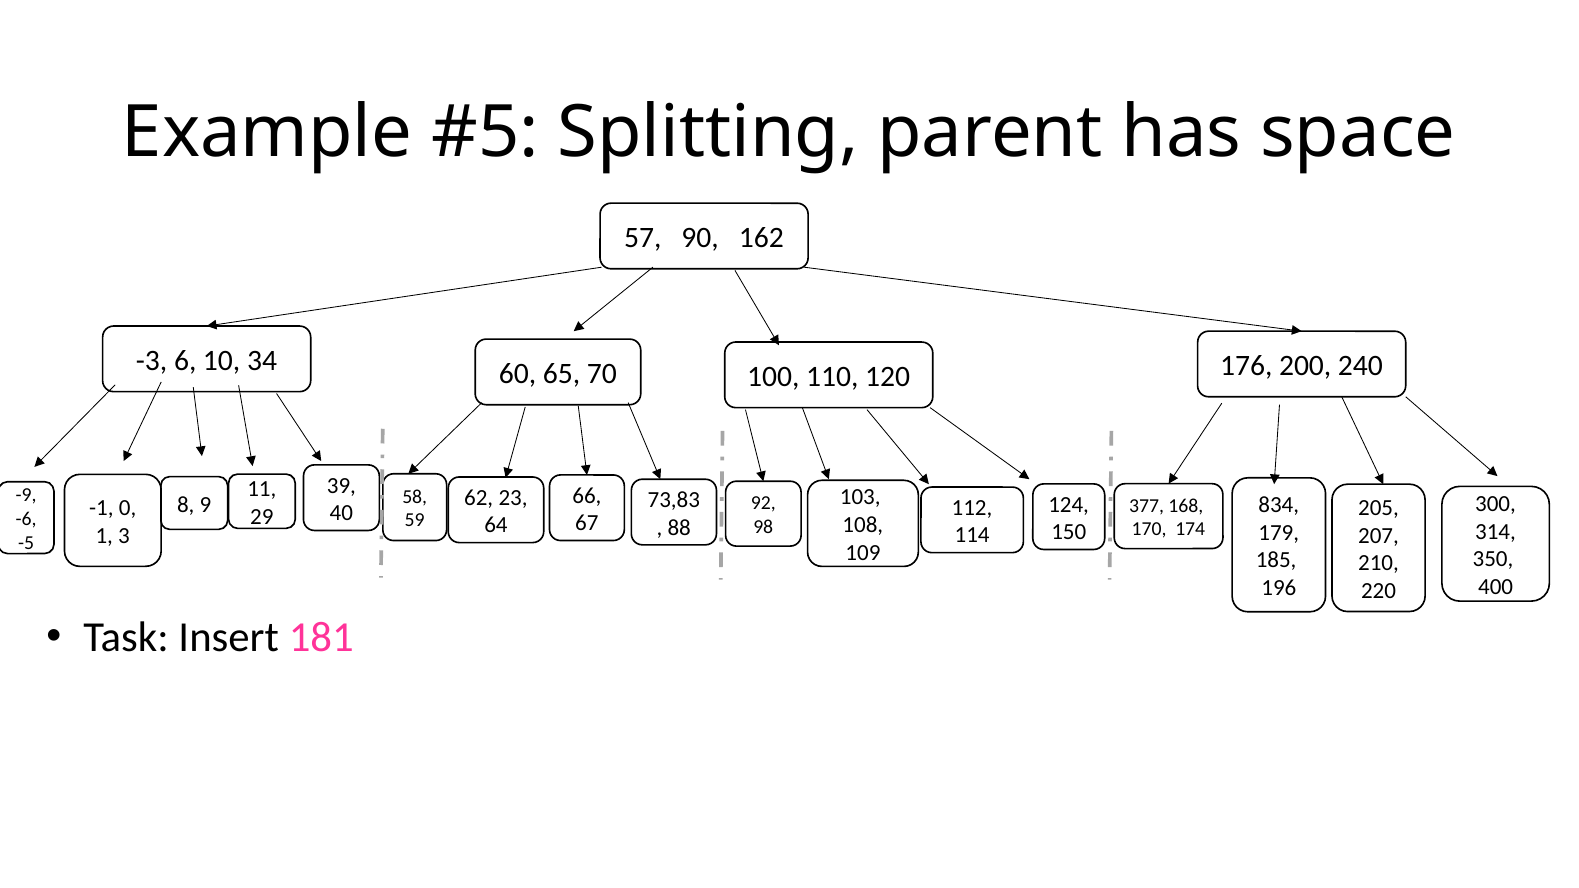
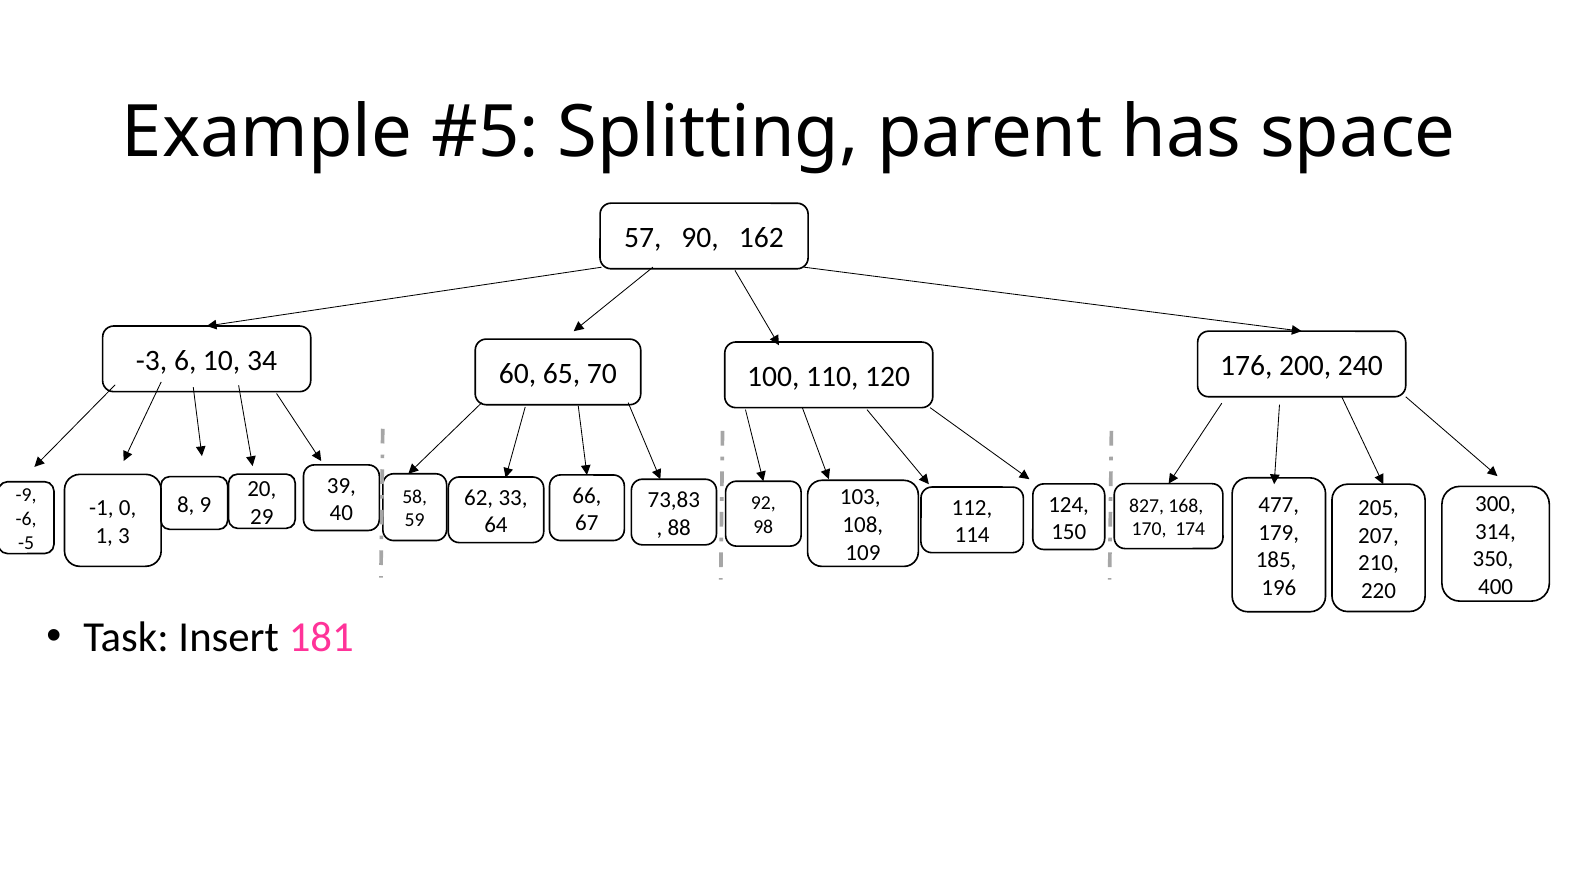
11: 11 -> 20 (262, 489)
23: 23 -> 33 (513, 498)
834: 834 -> 477 (1279, 505)
377: 377 -> 827 (1147, 506)
